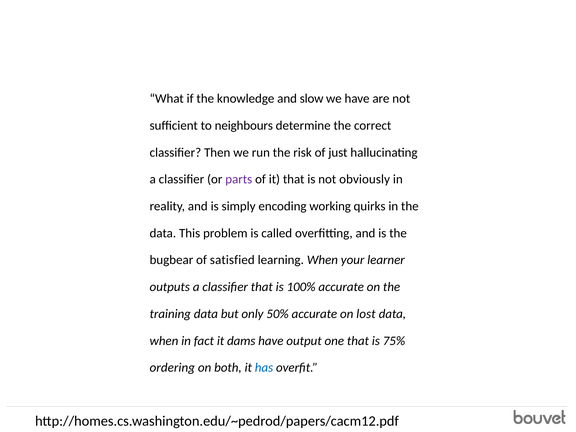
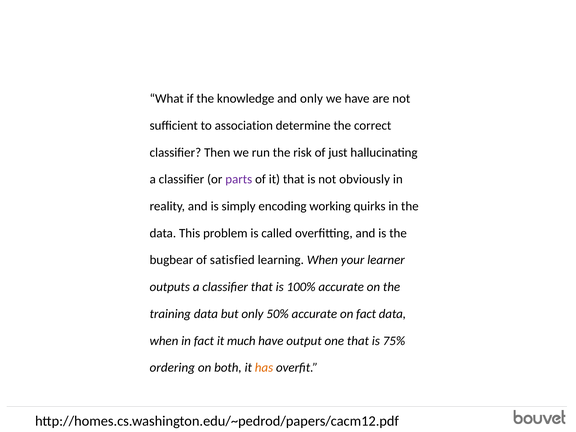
and slow: slow -> only (311, 99)
neighbours: neighbours -> association (244, 126)
on lost: lost -> fact (366, 314)
dams: dams -> much (241, 341)
has colour: blue -> orange (264, 368)
